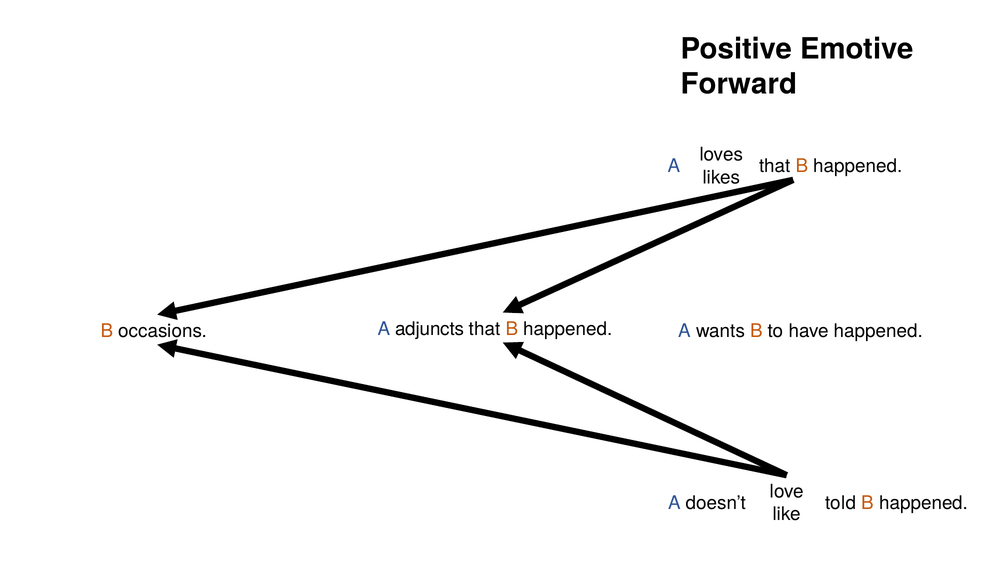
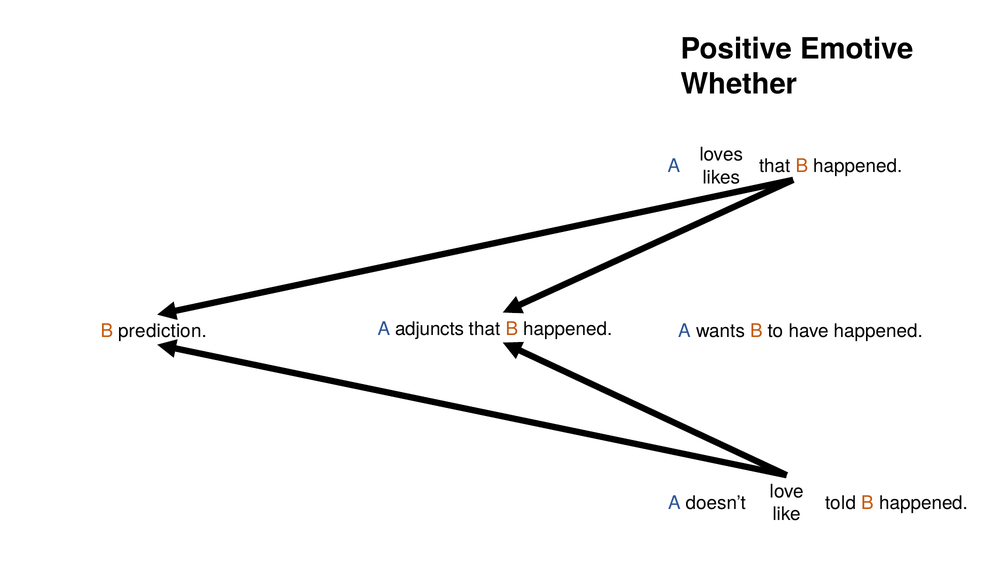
Forward: Forward -> Whether (739, 84)
occasions: occasions -> prediction (163, 331)
